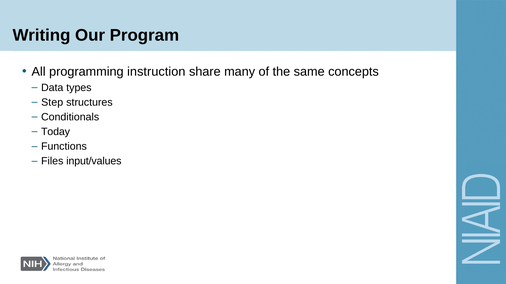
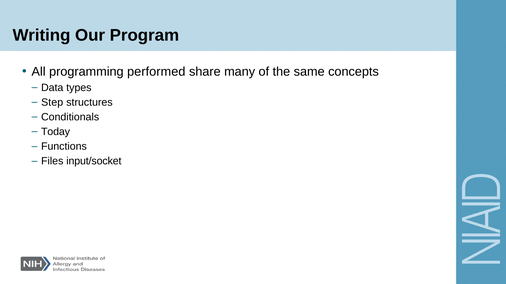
instruction: instruction -> performed (156, 72)
input/values: input/values -> input/socket (94, 162)
